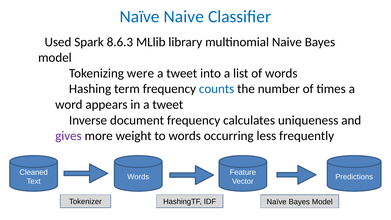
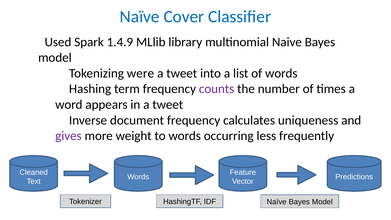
Naïve Naive: Naive -> Cover (184, 17)
8.6.3: 8.6.3 -> 1.4.9 (120, 42)
counts colour: blue -> purple (217, 89)
